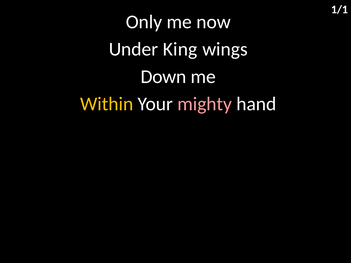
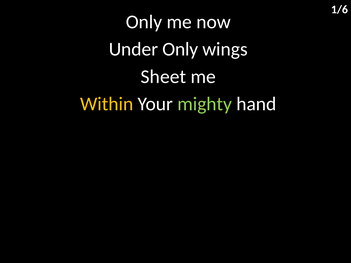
1/1: 1/1 -> 1/6 (339, 10)
Under King: King -> Only (180, 49)
Down: Down -> Sheet (163, 77)
mighty colour: pink -> light green (205, 104)
